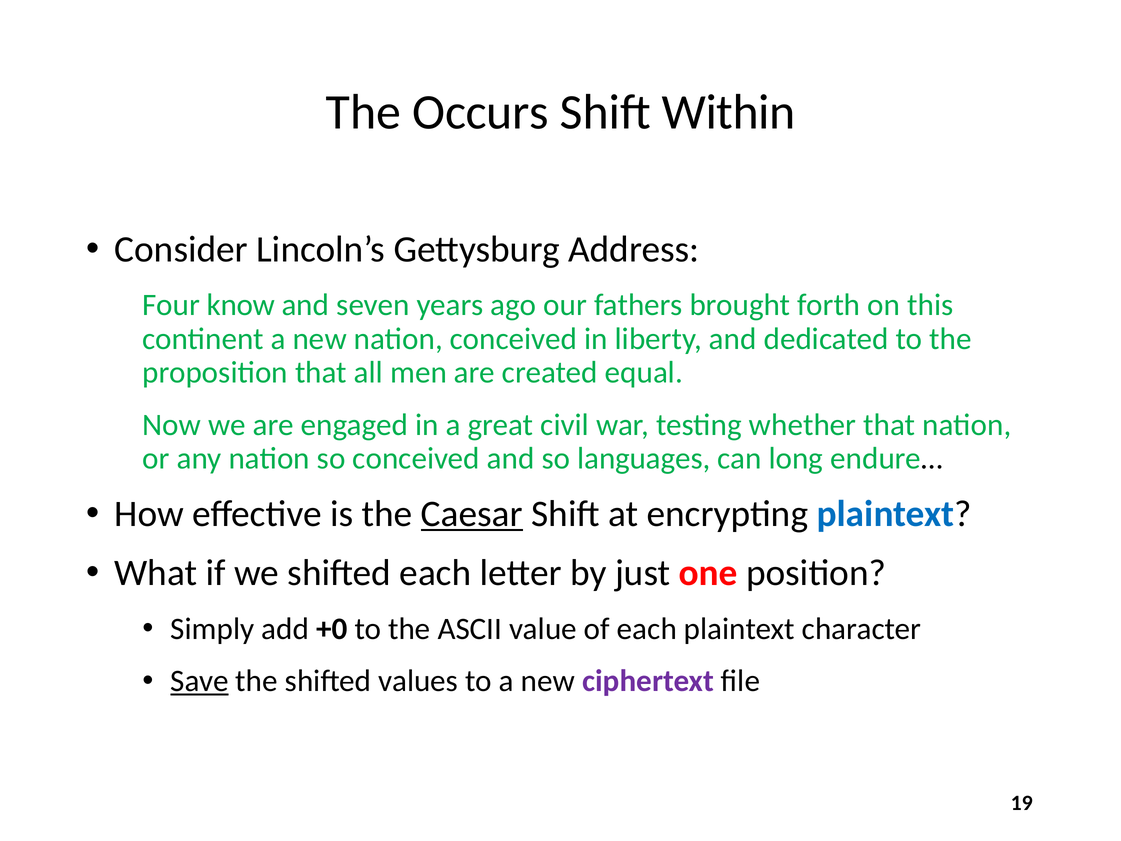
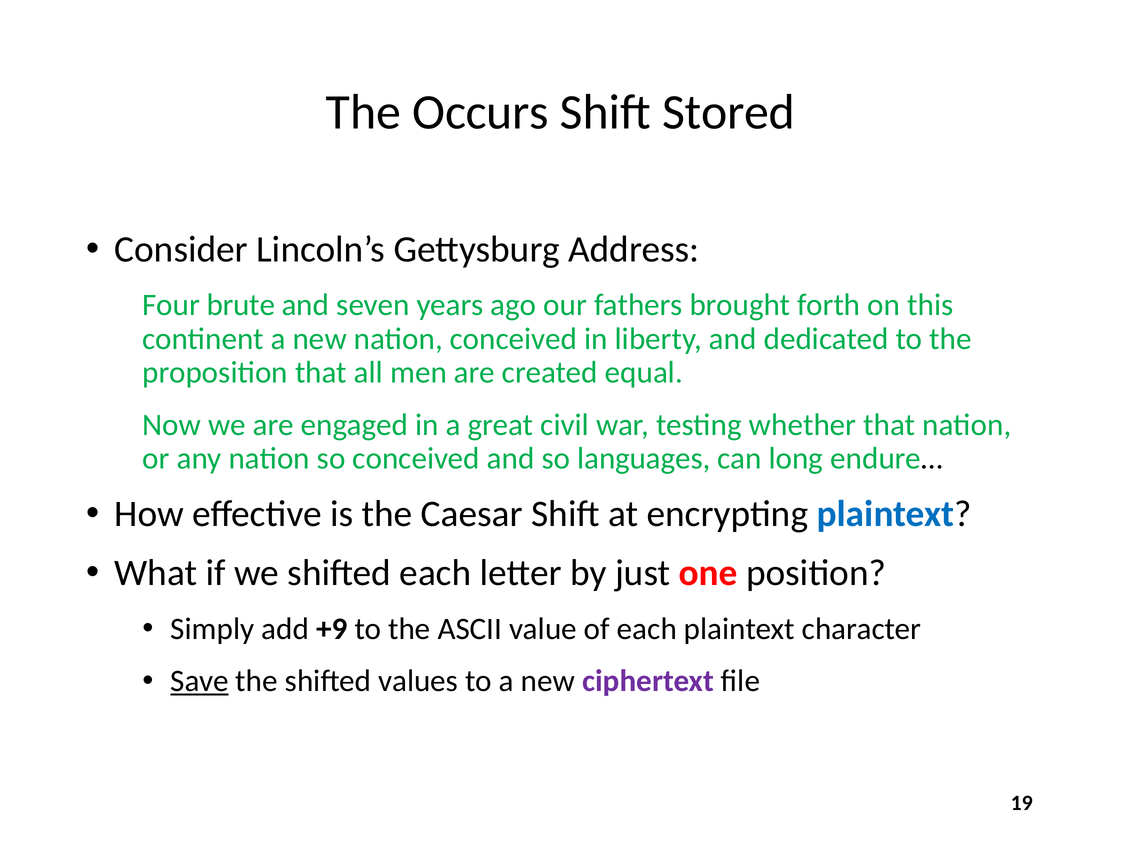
Within: Within -> Stored (728, 112)
know: know -> brute (241, 305)
Caesar underline: present -> none (472, 514)
+0: +0 -> +9 (332, 629)
